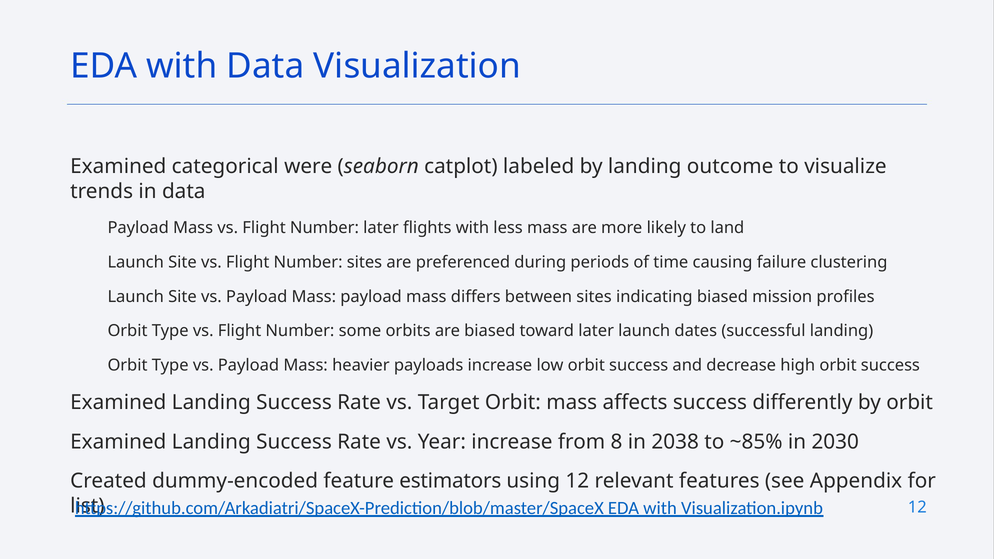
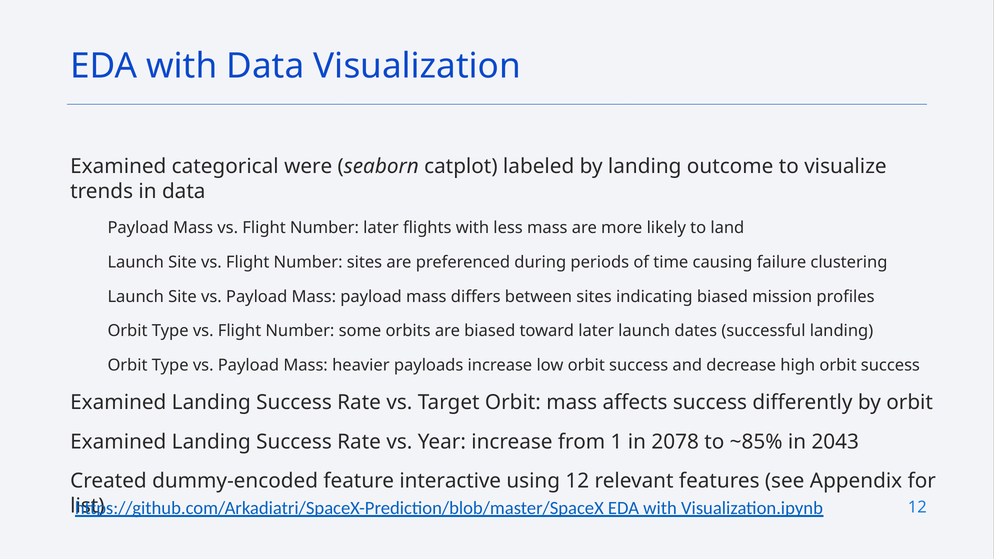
8: 8 -> 1 (616, 442)
2038: 2038 -> 2078 (675, 442)
2030: 2030 -> 2043 (835, 442)
estimators: estimators -> interactive (450, 481)
